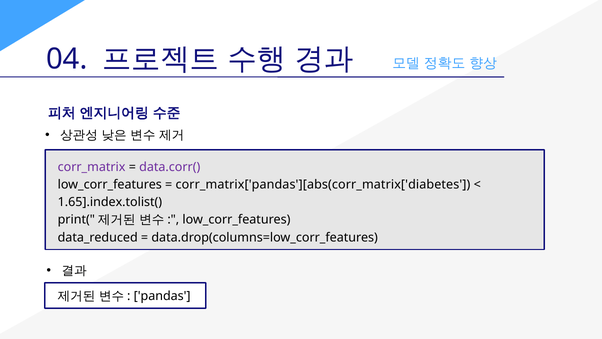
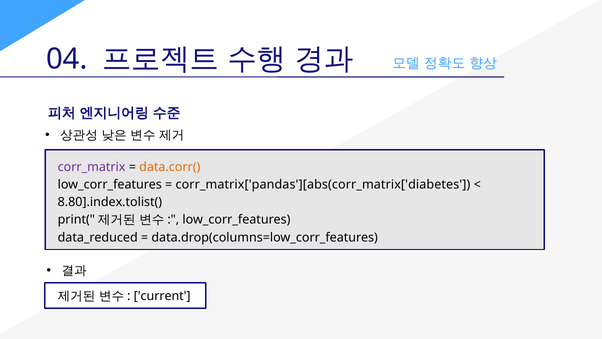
data.corr( colour: purple -> orange (170, 167)
1.65].index.tolist(: 1.65].index.tolist( -> 8.80].index.tolist( (110, 202)
pandas: pandas -> current (162, 296)
